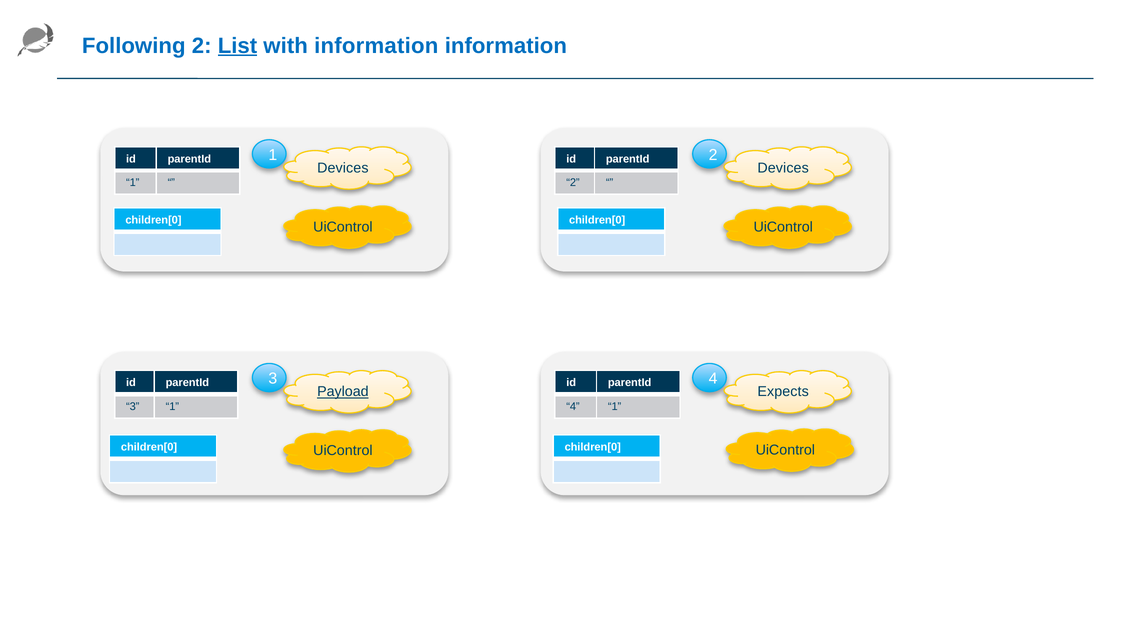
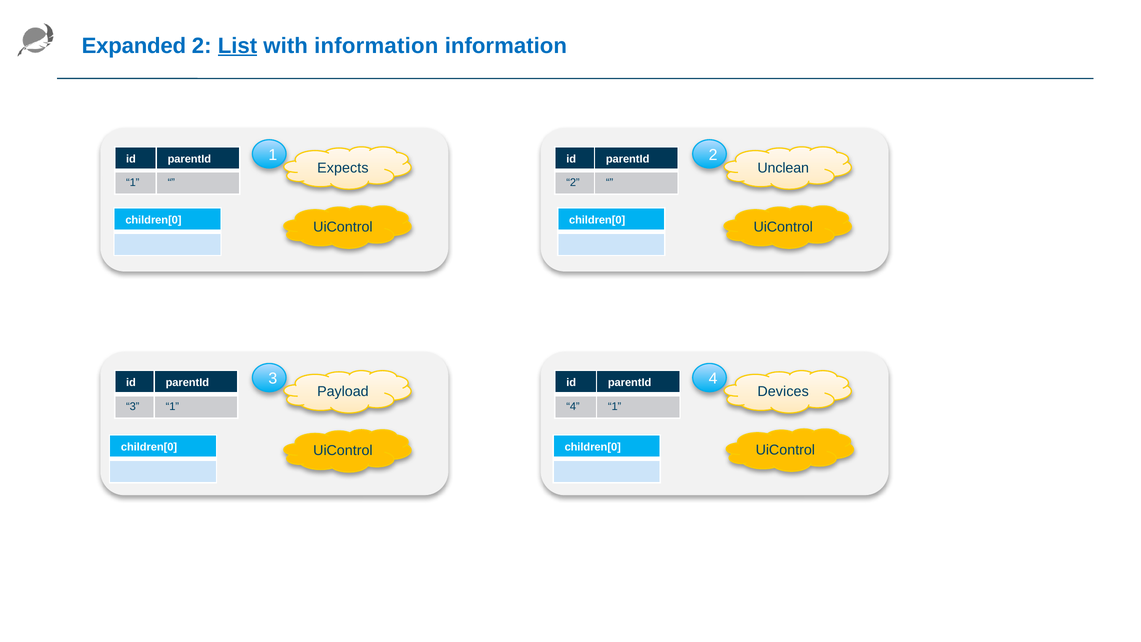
Following: Following -> Expanded (134, 46)
Devices: Devices -> Expects (343, 168)
Devices: Devices -> Unclean (783, 168)
Payload underline: present -> none (343, 392)
Expects: Expects -> Devices (783, 392)
